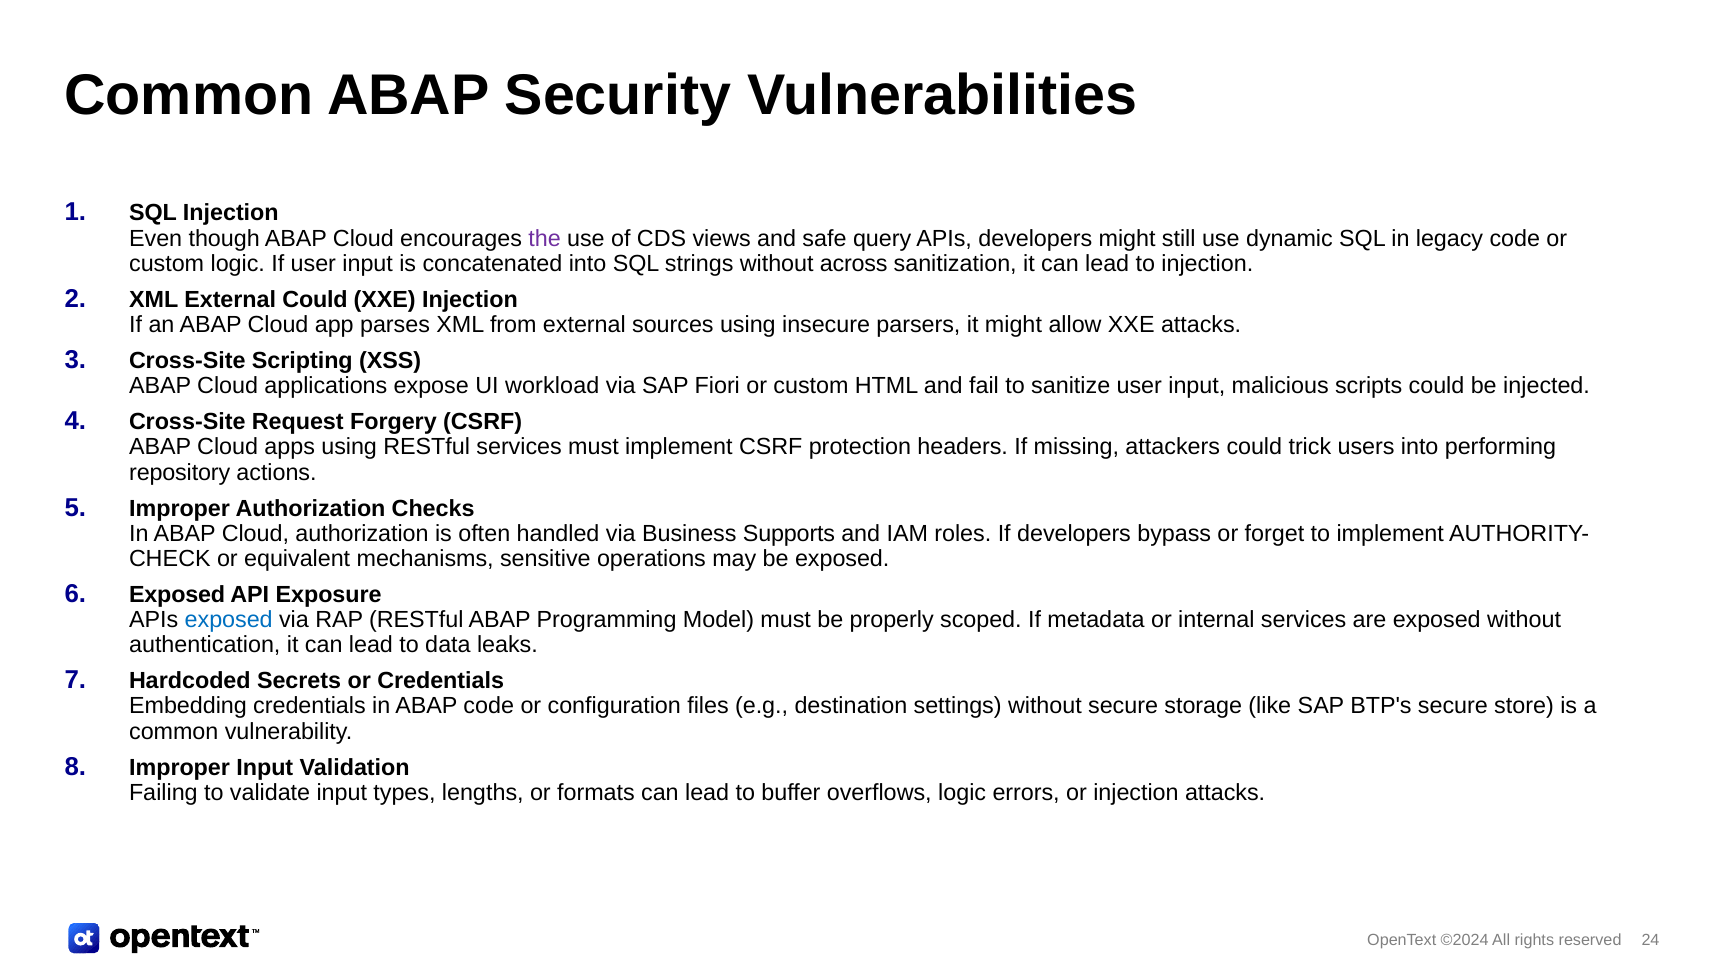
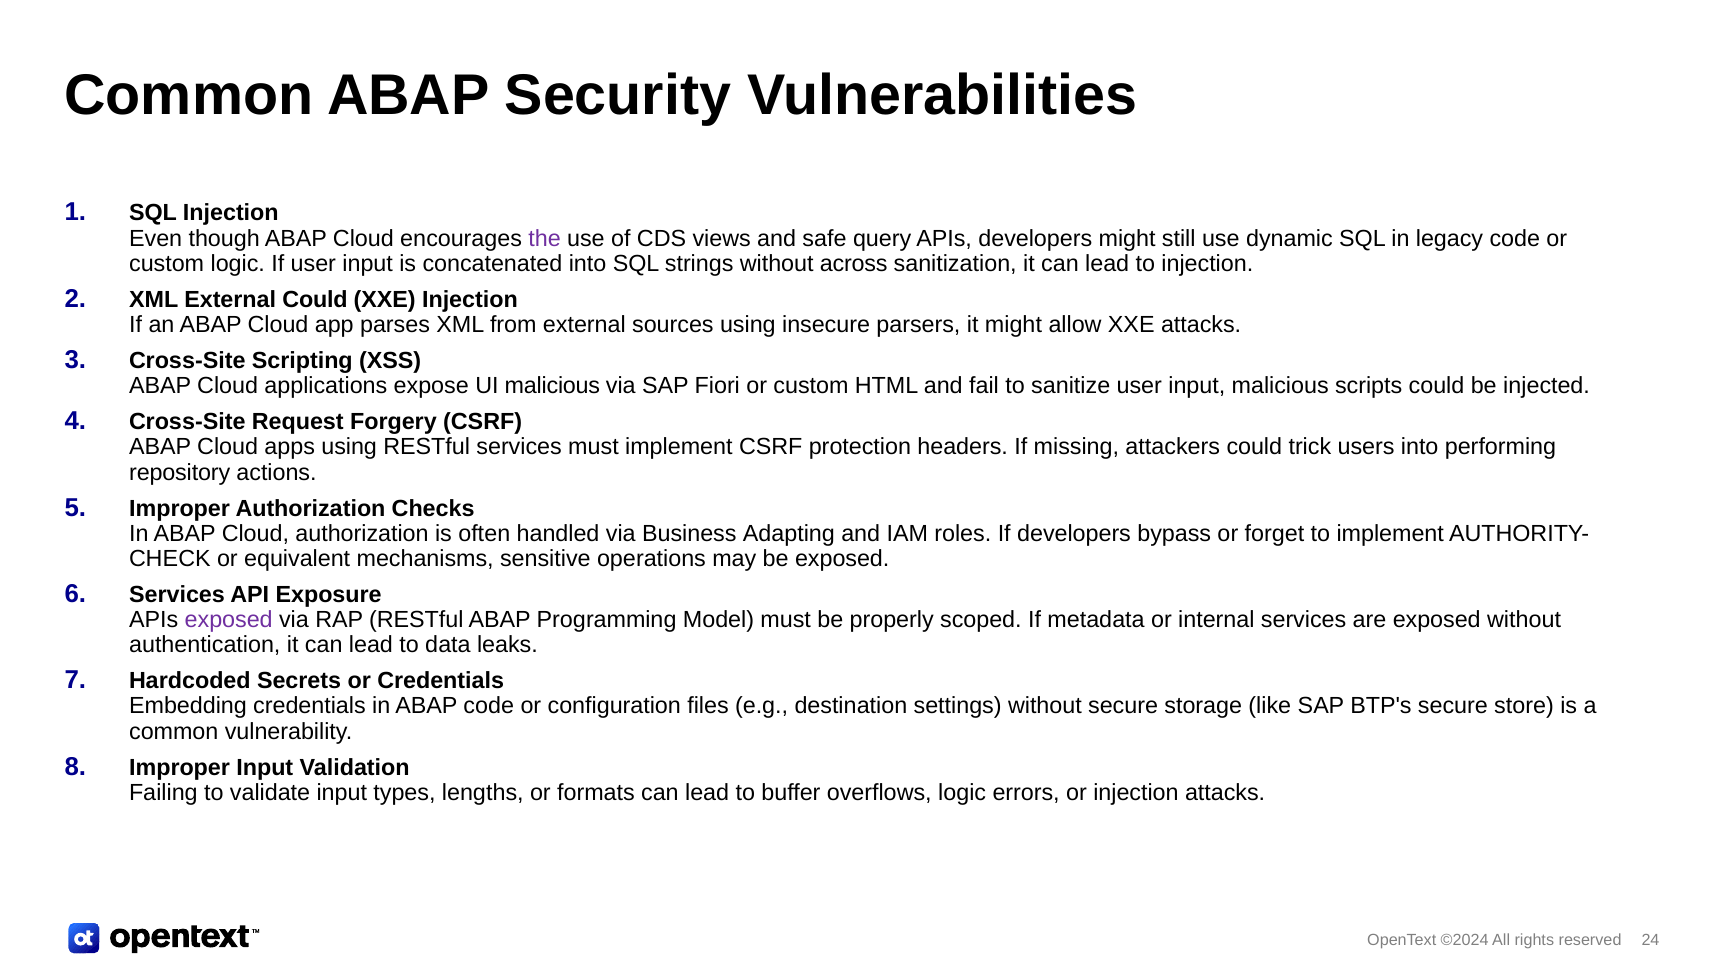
UI workload: workload -> malicious (552, 386)
Supports: Supports -> Adapting (789, 534)
Exposed: Exposed -> Services (177, 595)
exposed colour: blue -> purple (229, 620)
